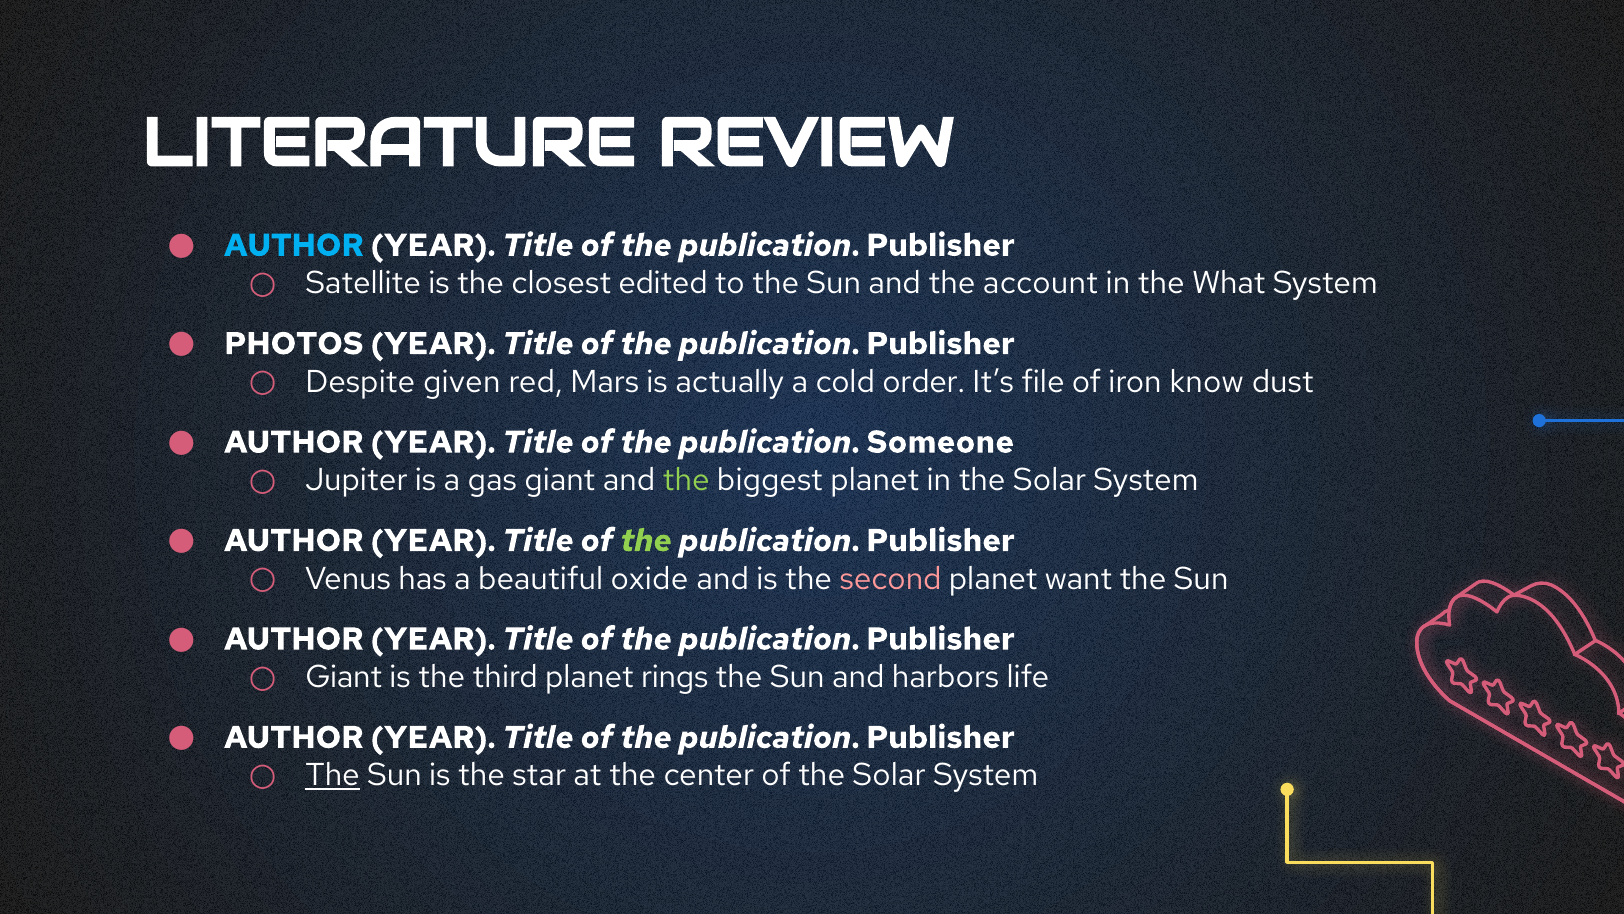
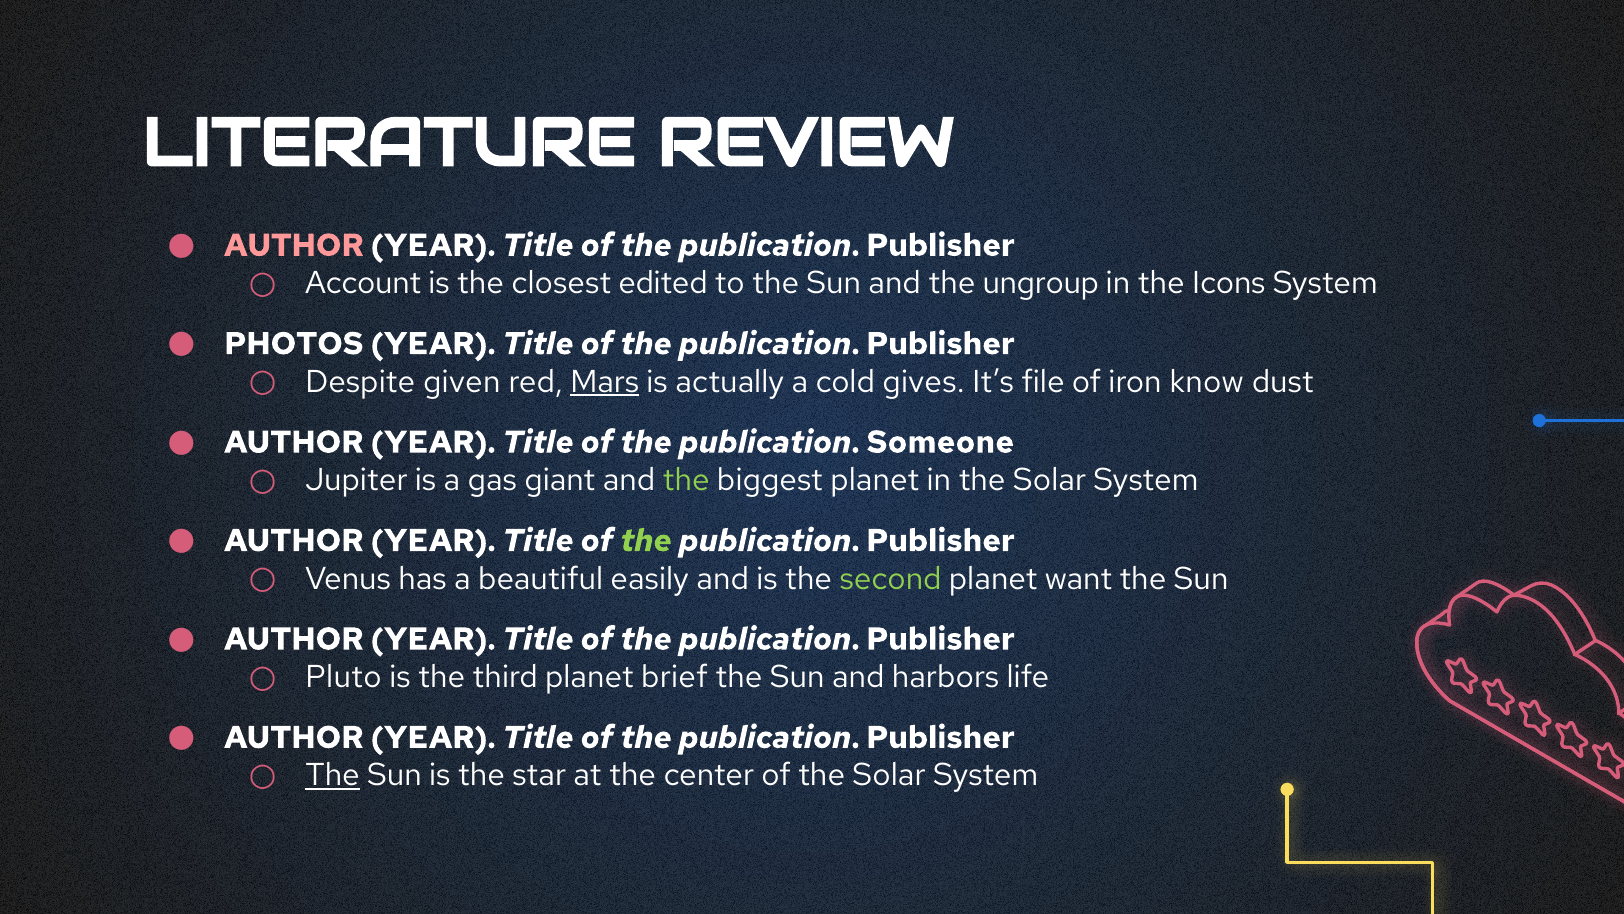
AUTHOR colour: light blue -> pink (294, 245)
Satellite: Satellite -> Account (363, 283)
account: account -> ungroup (1041, 283)
What: What -> Icons (1229, 283)
Mars underline: none -> present (605, 382)
order: order -> gives (924, 382)
oxide: oxide -> easily (650, 578)
second colour: pink -> light green (891, 578)
Giant: Giant -> Pluto (344, 677)
rings: rings -> brief (674, 677)
